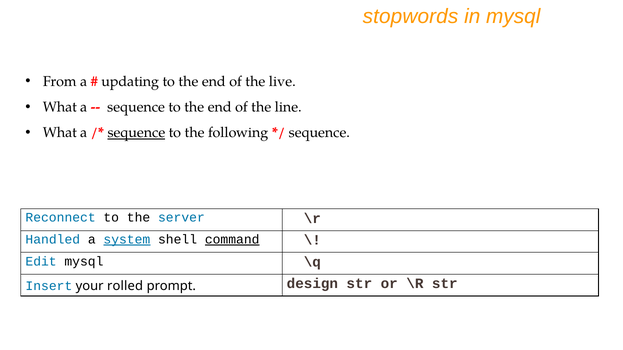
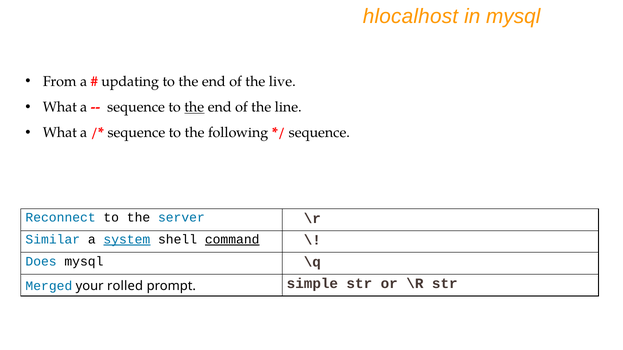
stopwords: stopwords -> hlocalhost (410, 16)
the underline: none -> present (194, 107)
sequence underline: present -> none (136, 133)
Handled: Handled -> Similar (53, 240)
Edit: Edit -> Does (41, 262)
Insert: Insert -> Merged (49, 287)
design: design -> simple (312, 284)
